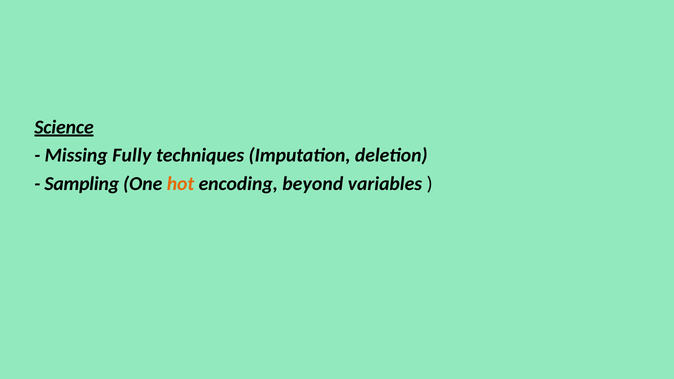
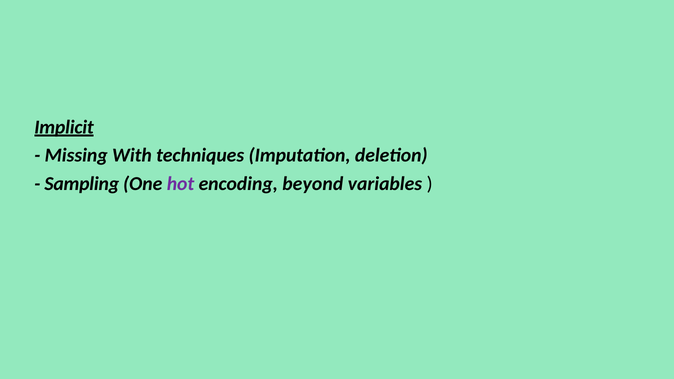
Science: Science -> Implicit (64, 127)
Fully: Fully -> With (132, 156)
hot colour: orange -> purple (180, 184)
